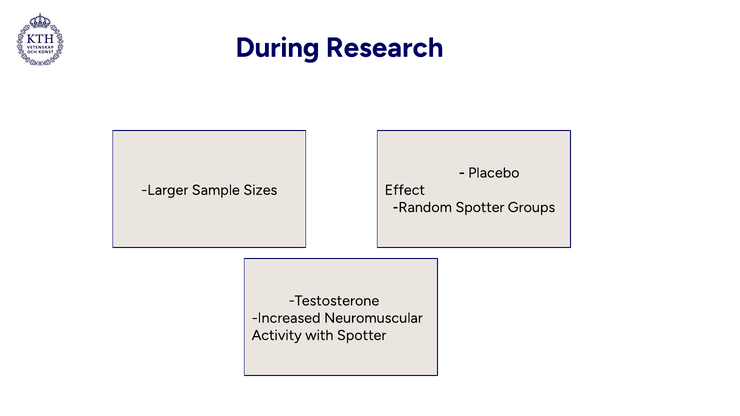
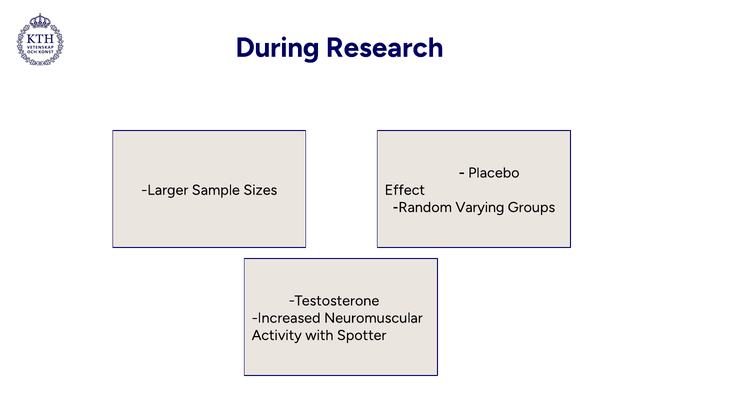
Random Spotter: Spotter -> Varying (480, 207)
